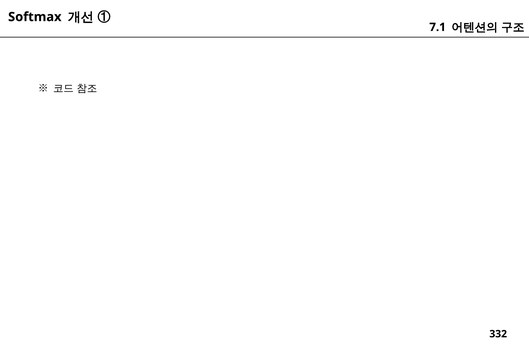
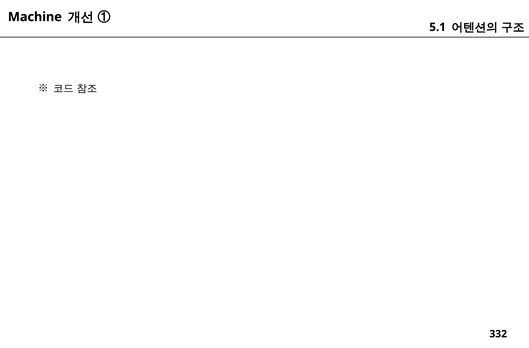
Softmax: Softmax -> Machine (35, 17)
7.1: 7.1 -> 5.1 (438, 27)
